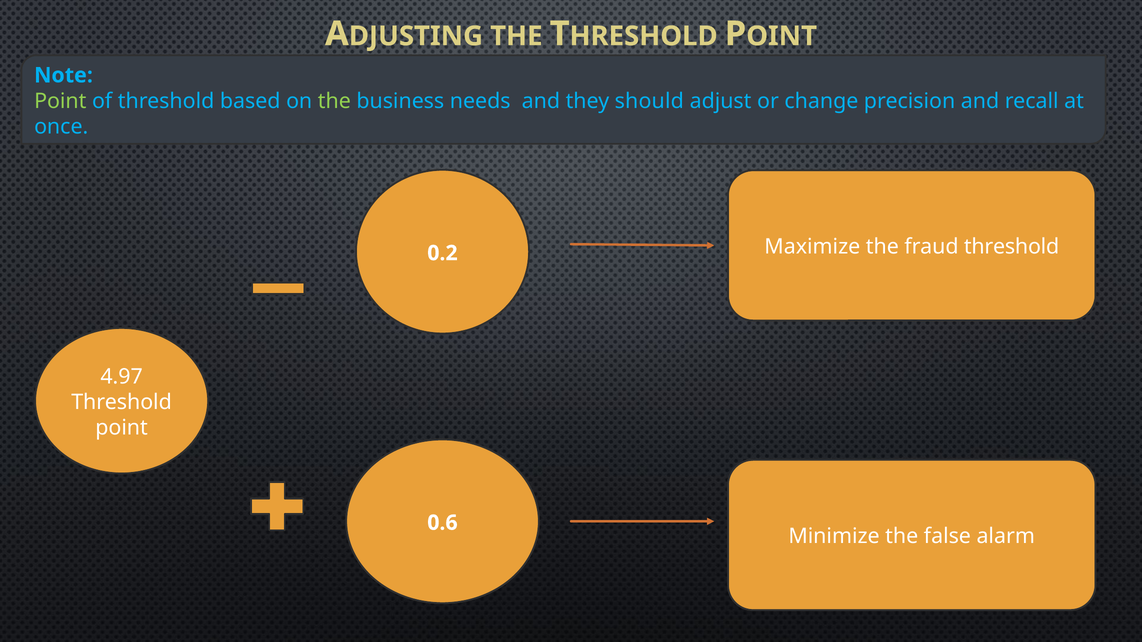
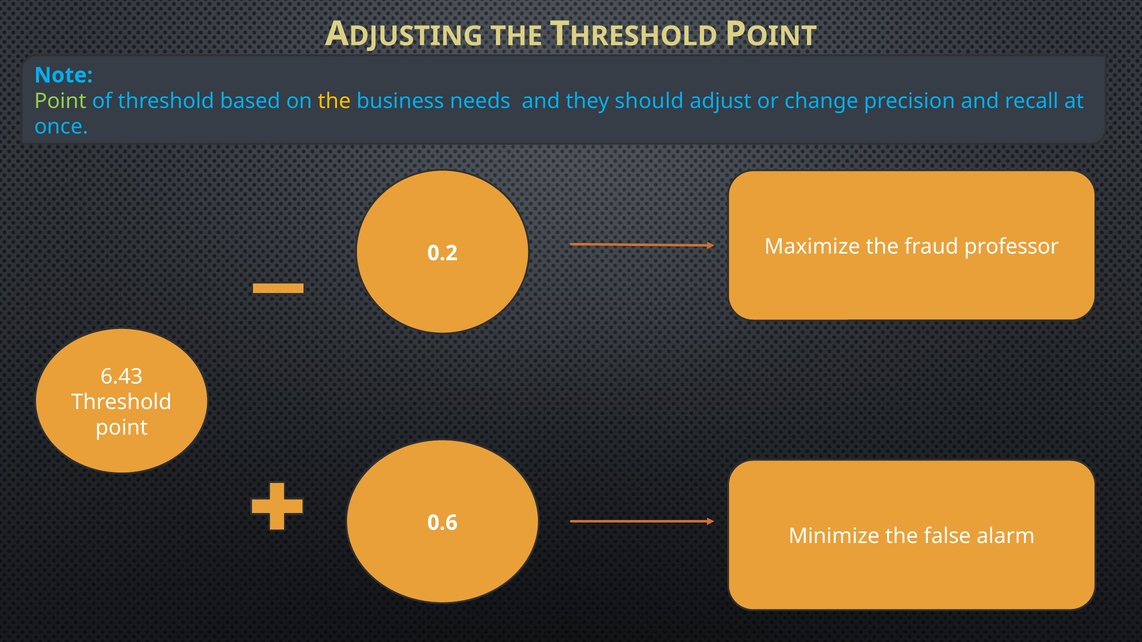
the colour: light green -> yellow (334, 101)
fraud threshold: threshold -> professor (1012, 247)
4.97: 4.97 -> 6.43 (122, 377)
